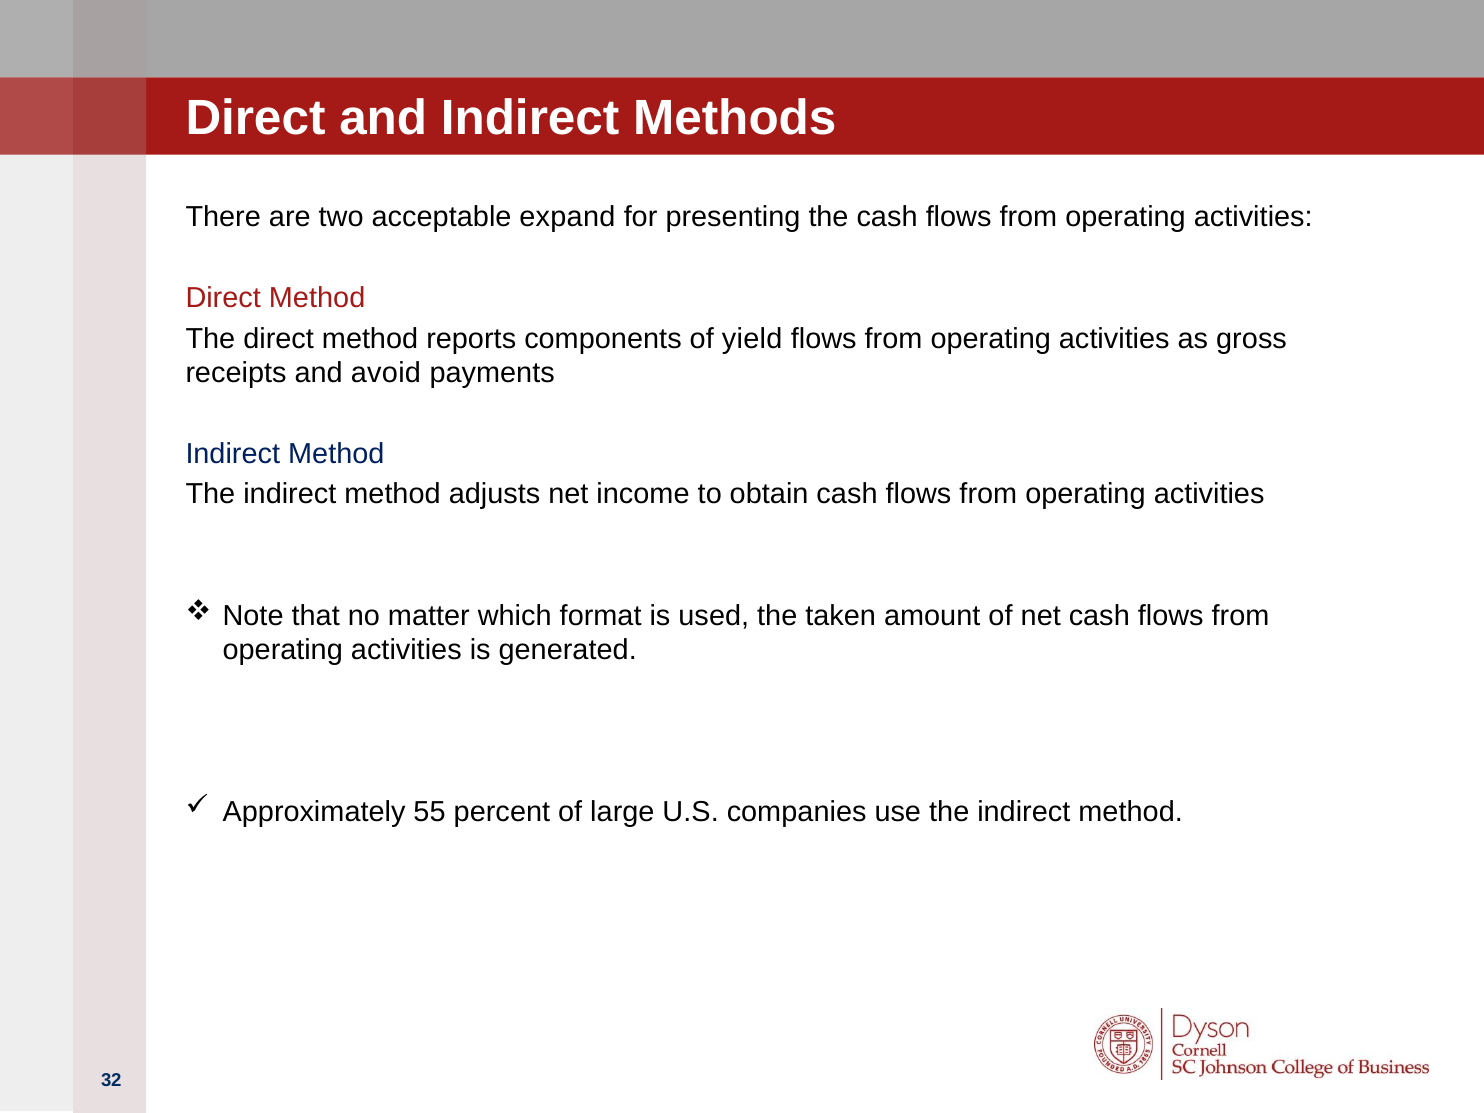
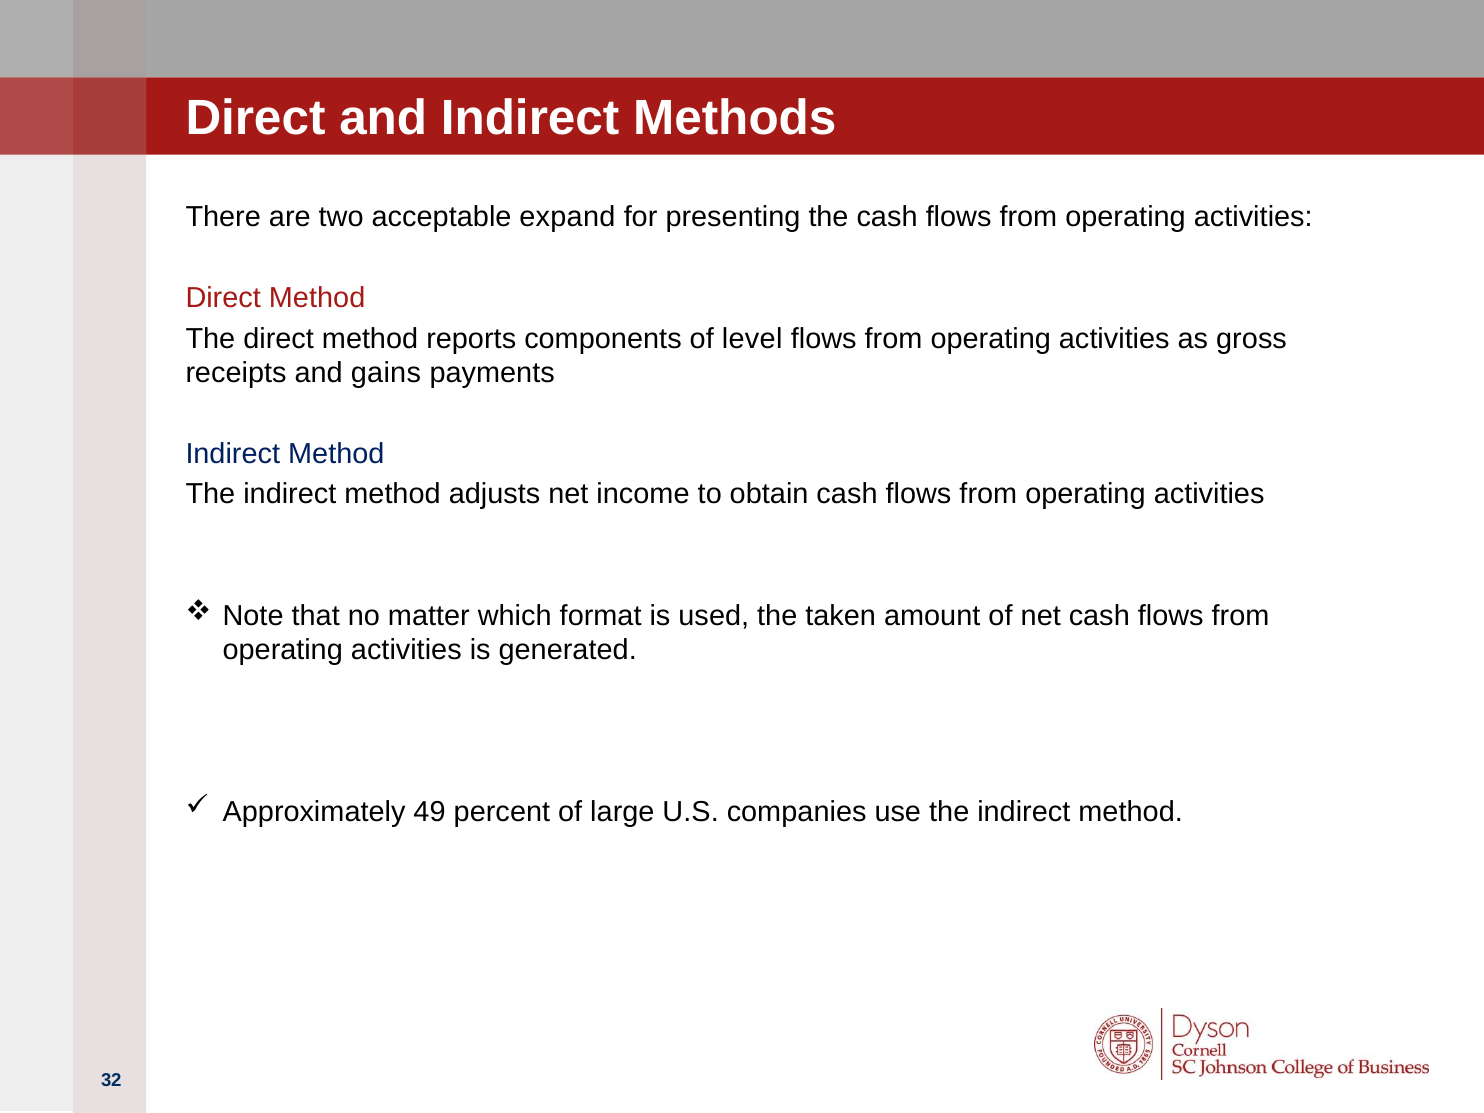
yield: yield -> level (752, 339)
avoid: avoid -> gains (386, 373)
55: 55 -> 49 (430, 812)
